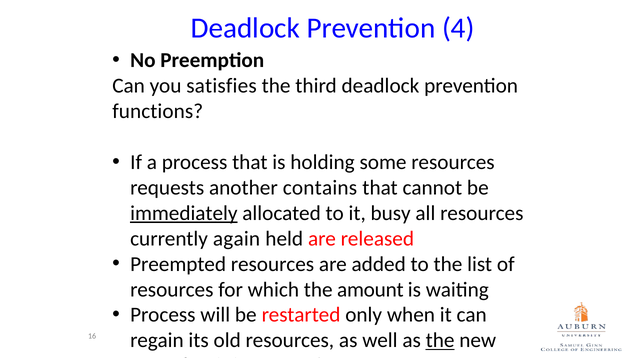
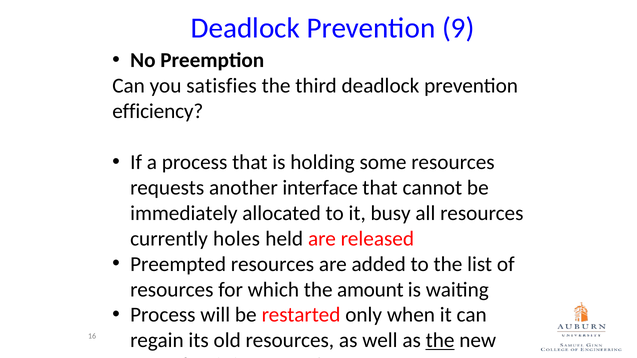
4: 4 -> 9 (458, 28)
functions: functions -> efficiency (158, 111)
contains: contains -> interface (320, 188)
immediately underline: present -> none (184, 213)
again: again -> holes (237, 239)
